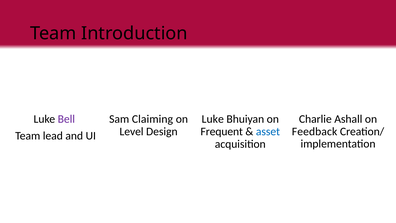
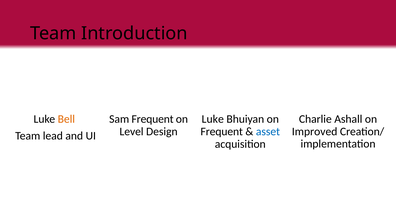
Sam Claiming: Claiming -> Frequent (153, 119)
Bell colour: purple -> orange (66, 119)
Feedback: Feedback -> Improved (315, 131)
